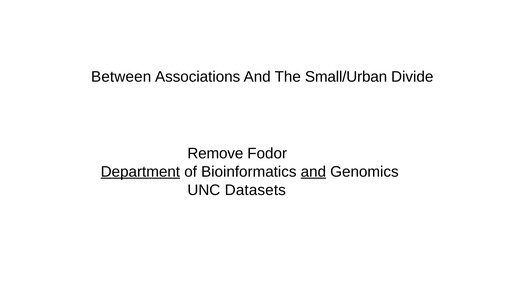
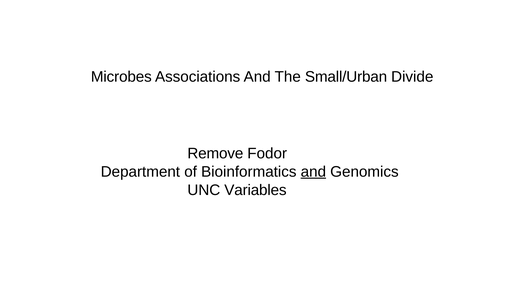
Between: Between -> Microbes (121, 77)
Department underline: present -> none (140, 171)
Datasets: Datasets -> Variables (255, 190)
